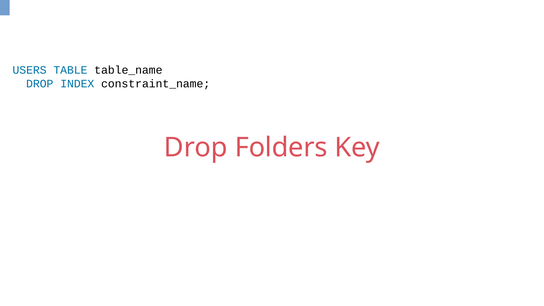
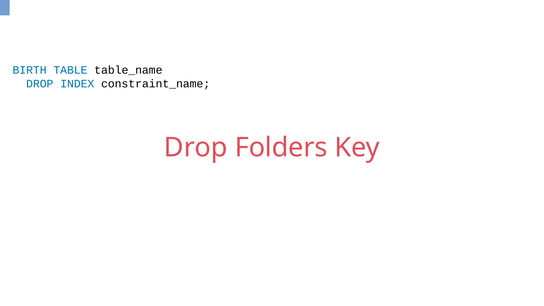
USERS: USERS -> BIRTH (30, 70)
